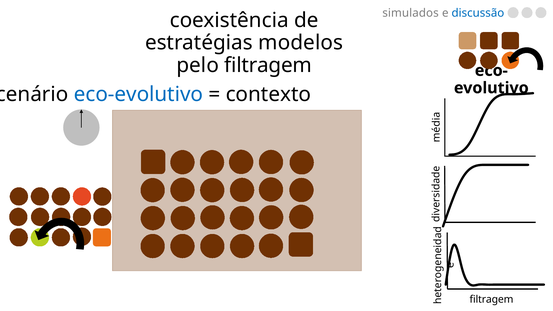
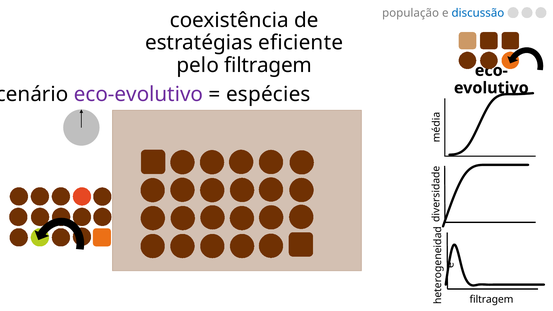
simulados: simulados -> população (411, 13)
modelos: modelos -> eficiente (301, 43)
eco-evolutivo colour: blue -> purple (138, 94)
contexto: contexto -> espécies (268, 94)
